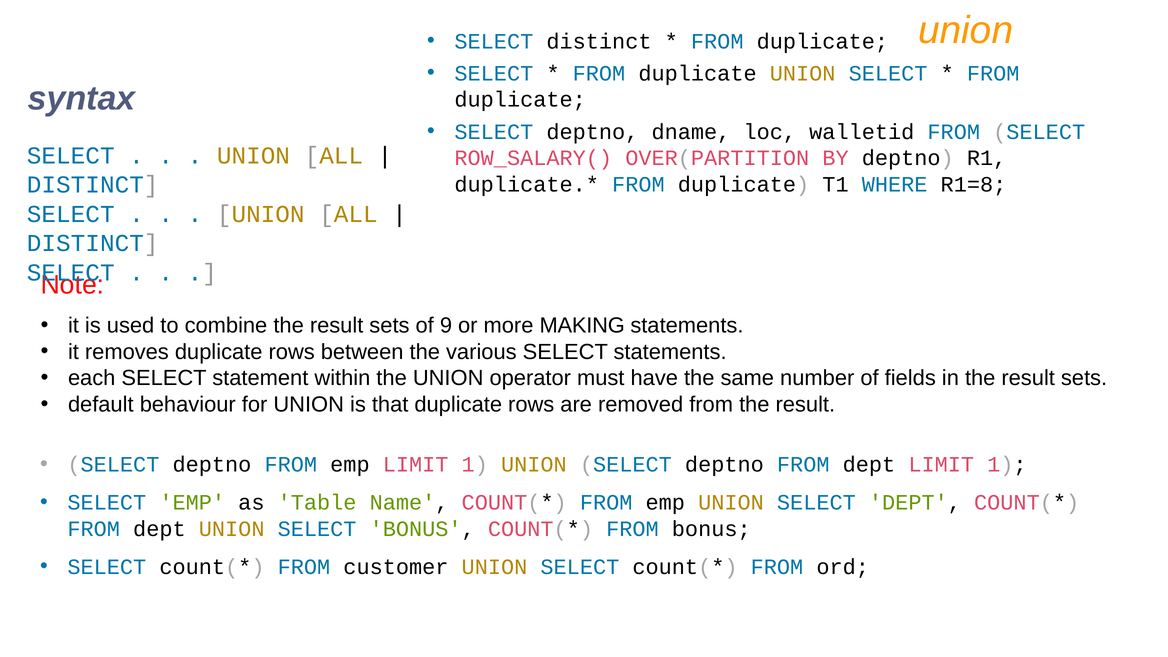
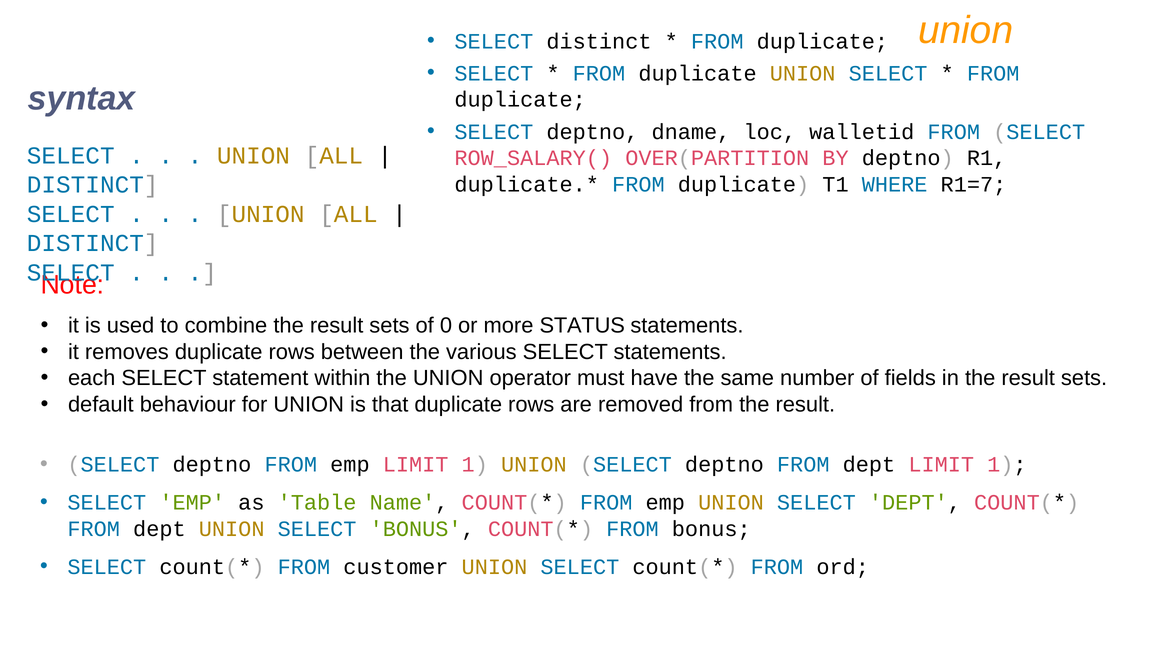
R1=8: R1=8 -> R1=7 (973, 184)
9: 9 -> 0 (446, 326)
MAKING: MAKING -> STATUS (582, 326)
